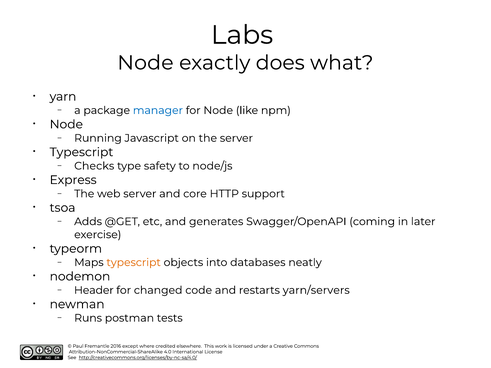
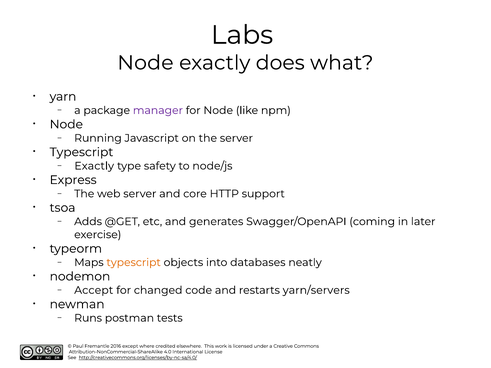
manager colour: blue -> purple (158, 110)
Checks: Checks -> Exactly (94, 166)
Header: Header -> Accept (94, 290)
